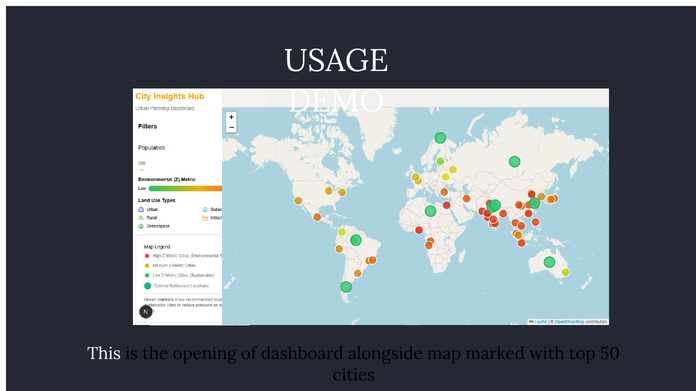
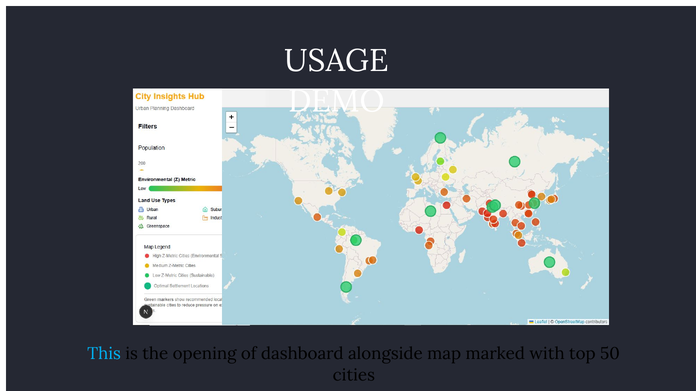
This colour: white -> light blue (104, 354)
